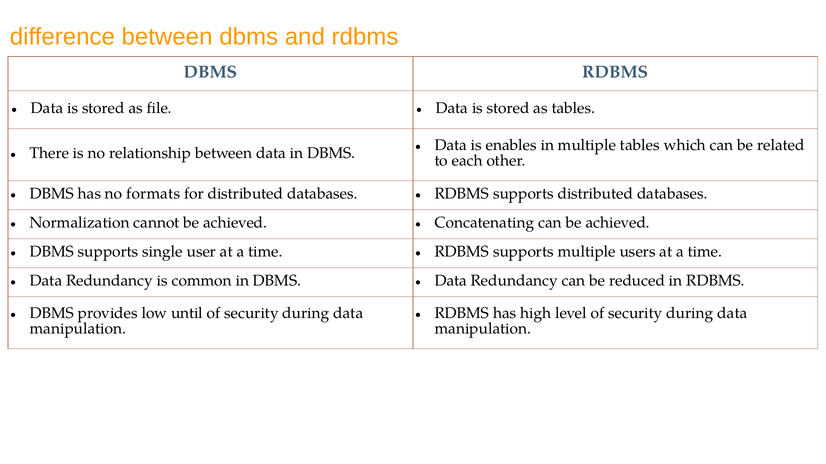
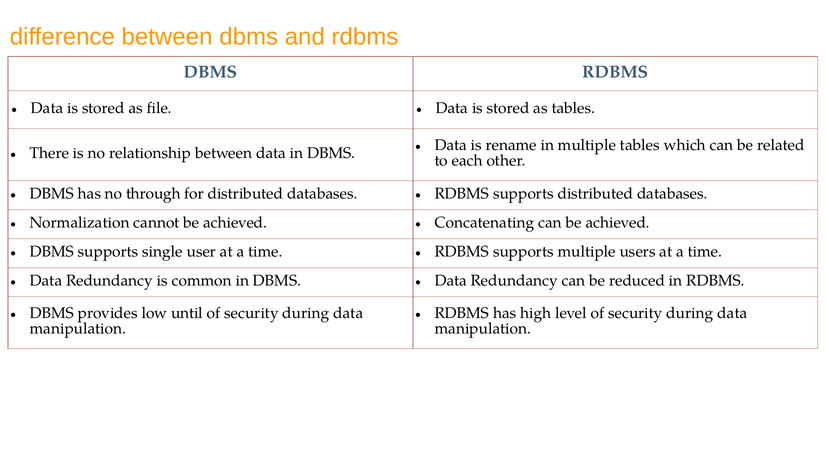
enables: enables -> rename (511, 145)
formats: formats -> through (153, 194)
